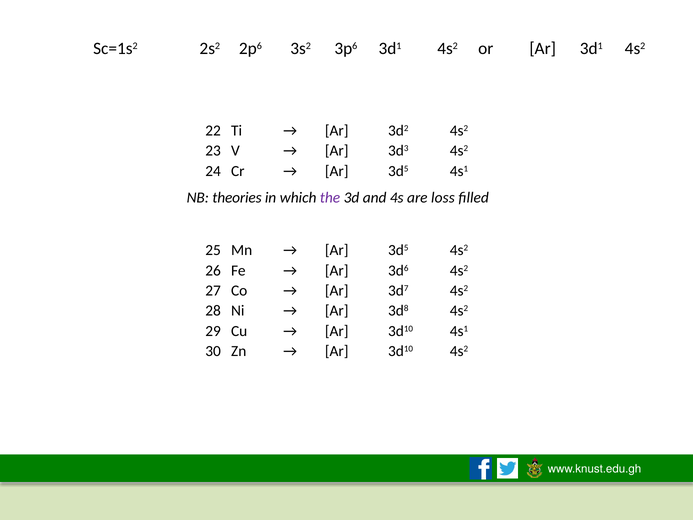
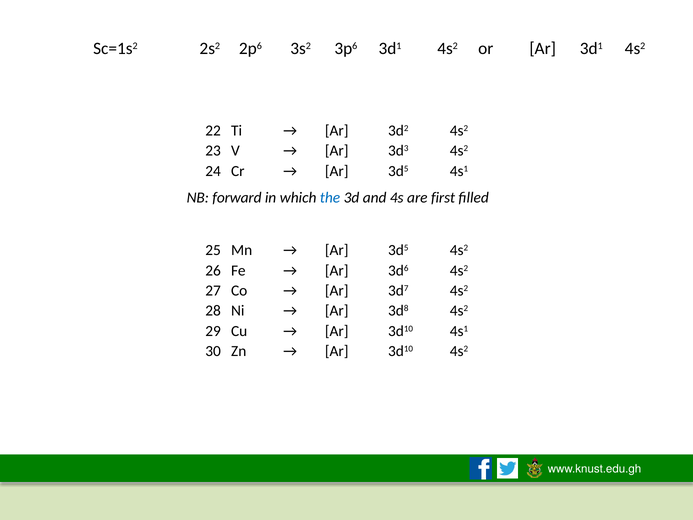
theories: theories -> forward (237, 198)
the colour: purple -> blue (330, 198)
loss: loss -> first (443, 198)
